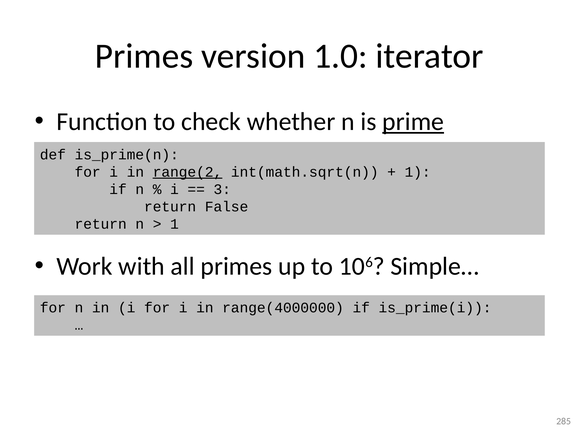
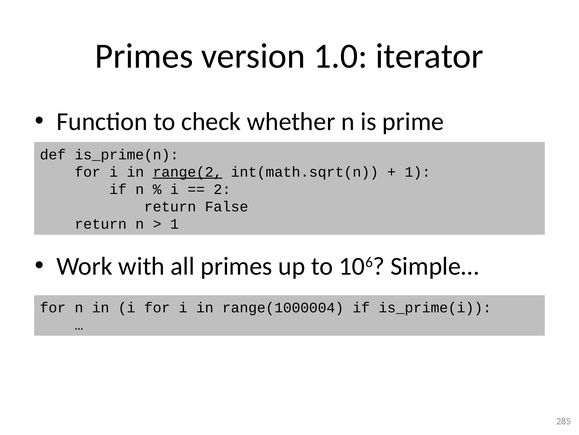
prime underline: present -> none (413, 121)
3: 3 -> 2 (222, 189)
range(4000000: range(4000000 -> range(1000004 (283, 307)
